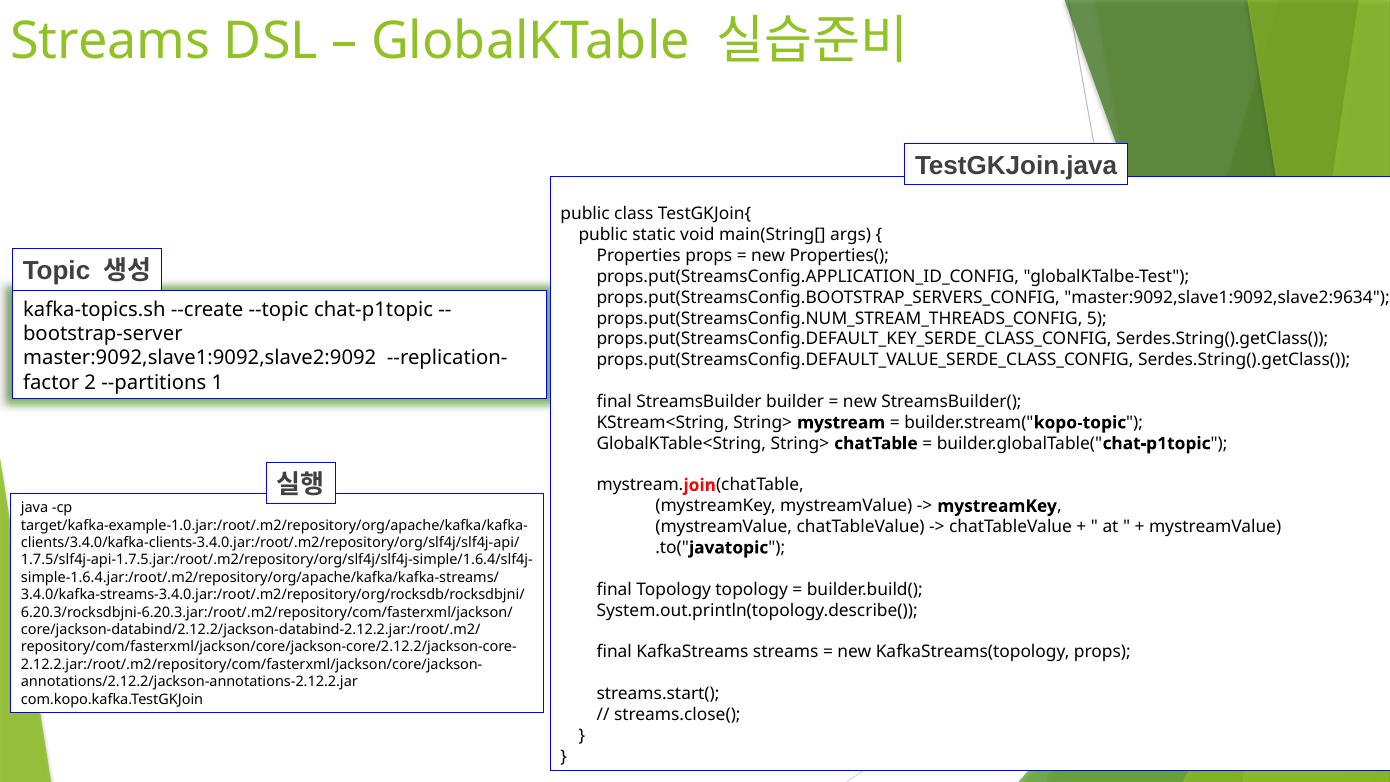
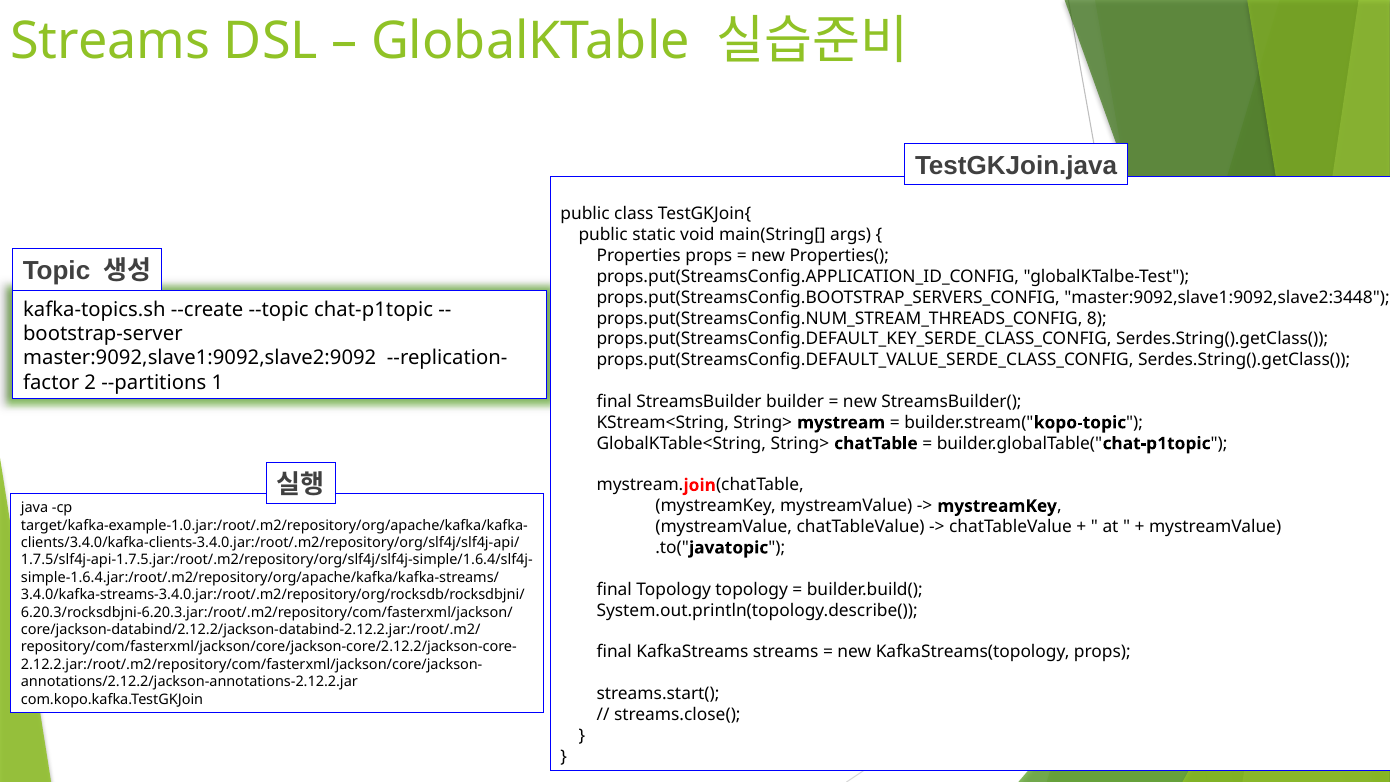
master:9092,slave1:9092,slave2:9634: master:9092,slave1:9092,slave2:9634 -> master:9092,slave1:9092,slave2:3448 (1227, 297)
5: 5 -> 8 (1097, 318)
